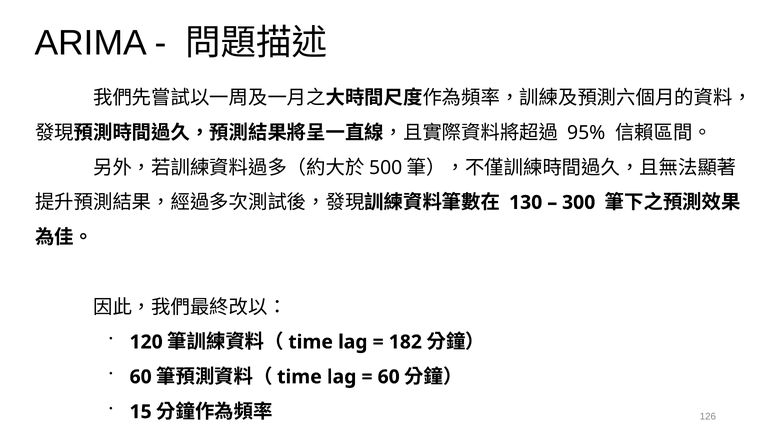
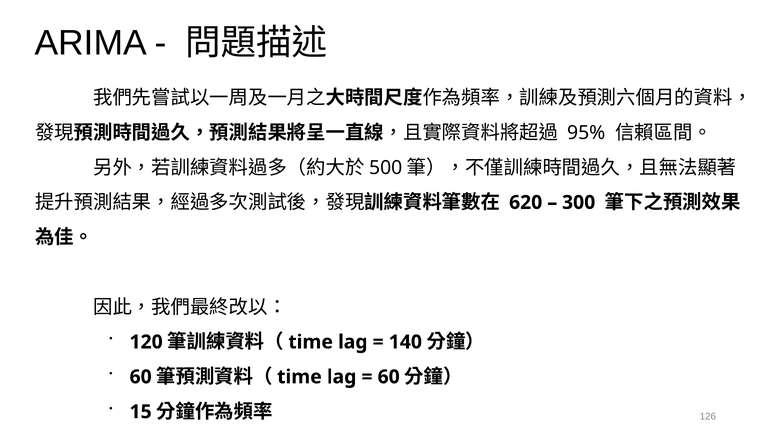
130: 130 -> 620 (526, 202)
182: 182 -> 140 (405, 342)
